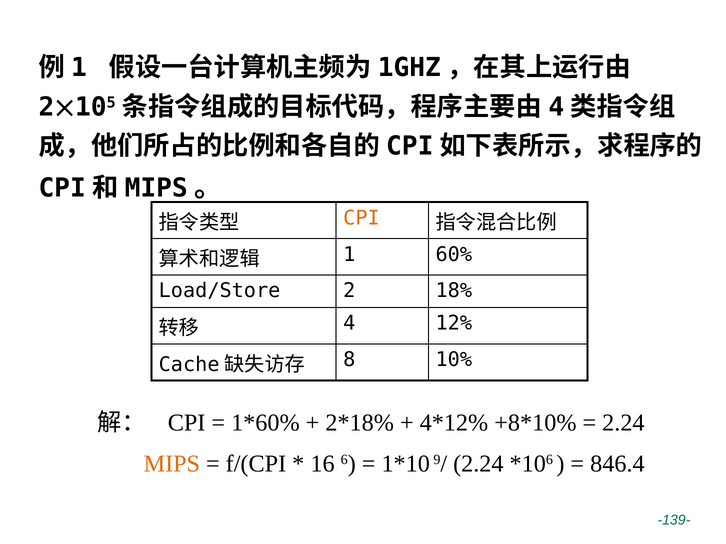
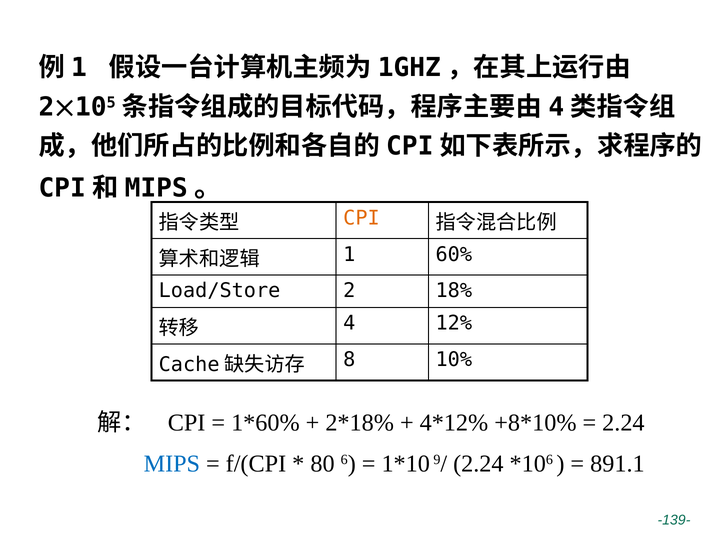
MIPS colour: orange -> blue (172, 464)
16: 16 -> 80 (323, 464)
846.4: 846.4 -> 891.1 (617, 464)
